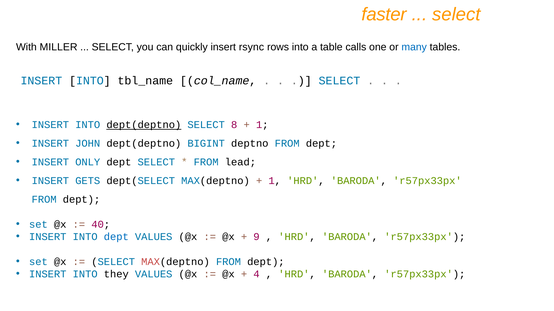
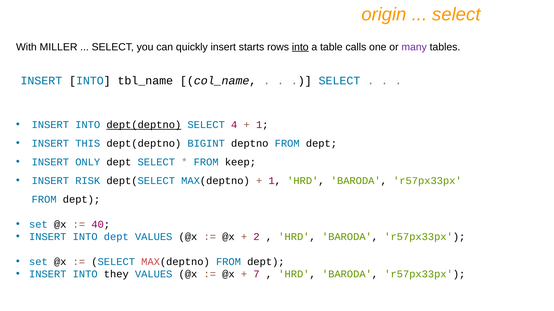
faster: faster -> origin (384, 14)
rsync: rsync -> starts (252, 47)
into underline: none -> present (300, 47)
many colour: blue -> purple (414, 47)
8: 8 -> 4 (234, 125)
JOHN: JOHN -> THIS (88, 144)
lead: lead -> keep (240, 162)
GETS: GETS -> RISK (88, 181)
9: 9 -> 2 (257, 237)
4: 4 -> 7 (257, 275)
